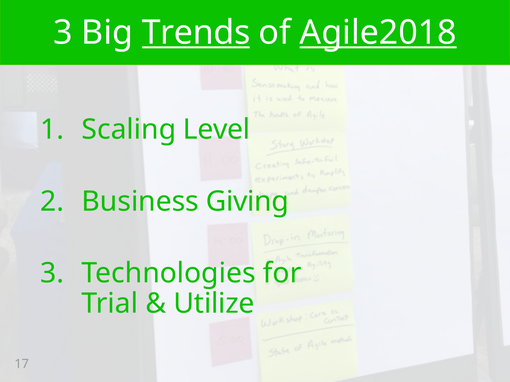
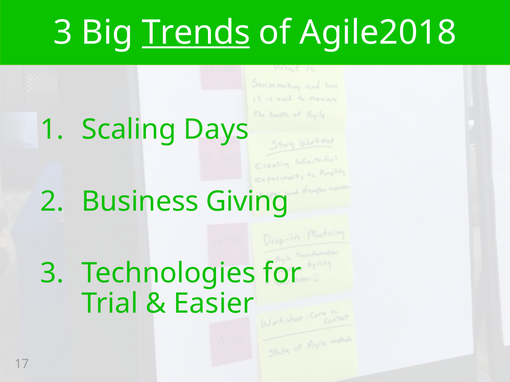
Agile2018 underline: present -> none (378, 33)
Level: Level -> Days (216, 130)
Utilize: Utilize -> Easier (214, 304)
